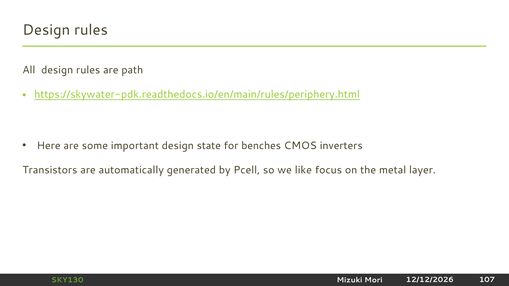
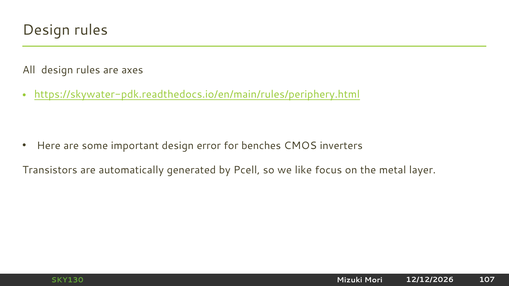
path: path -> axes (132, 70)
state: state -> error (209, 146)
